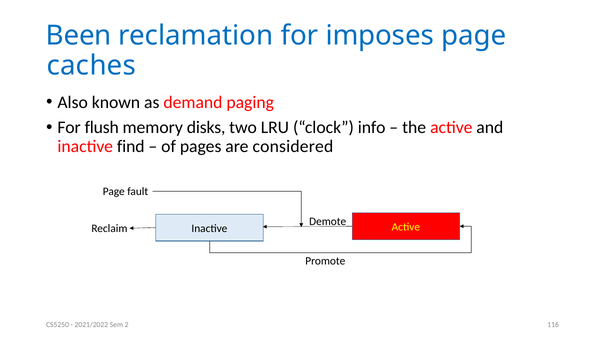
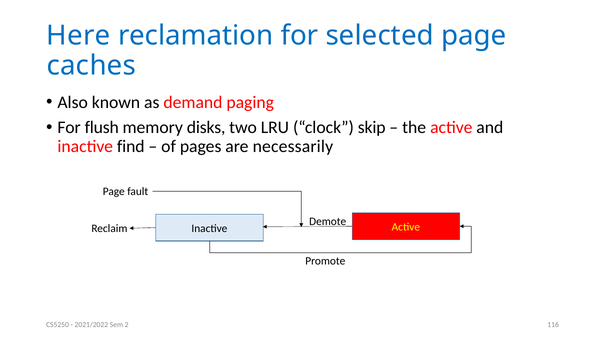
Been: Been -> Here (78, 36)
imposes: imposes -> selected (380, 36)
info: info -> skip (372, 128)
considered: considered -> necessarily (293, 147)
